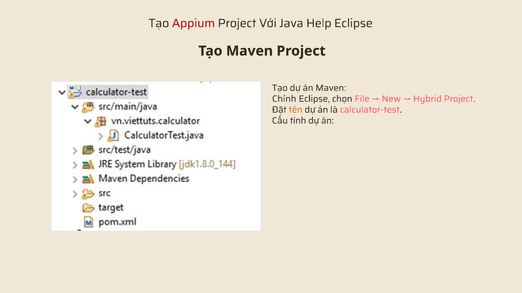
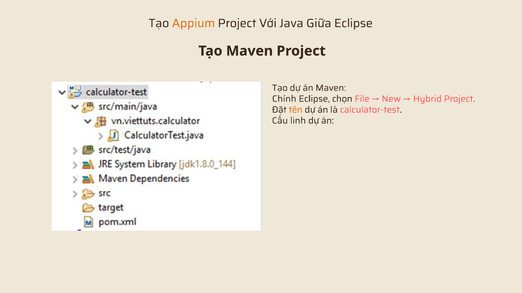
Appium colour: red -> orange (193, 23)
Help: Help -> Giữa (319, 23)
tính: tính -> linh (298, 121)
